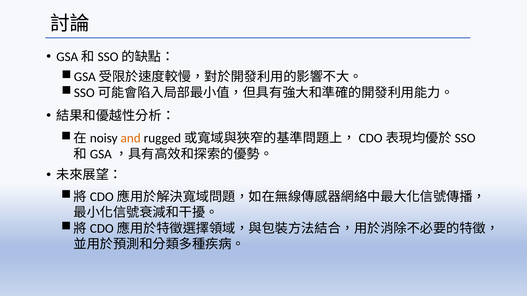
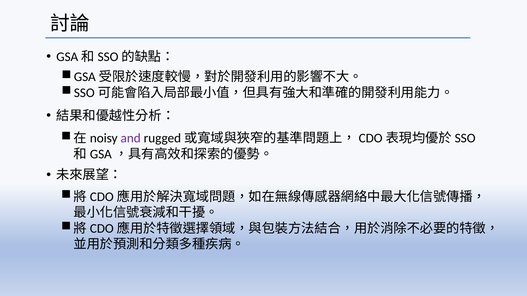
and colour: orange -> purple (131, 138)
